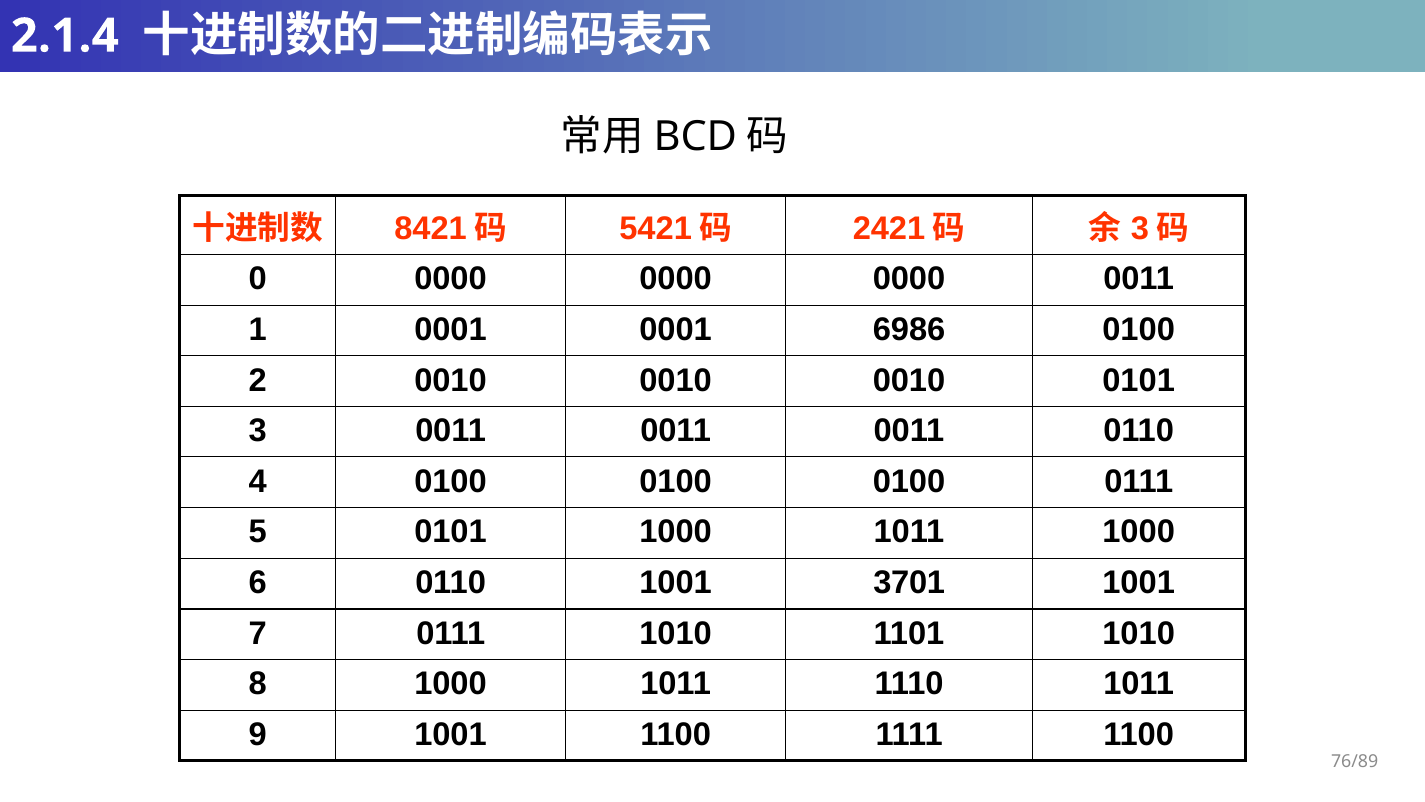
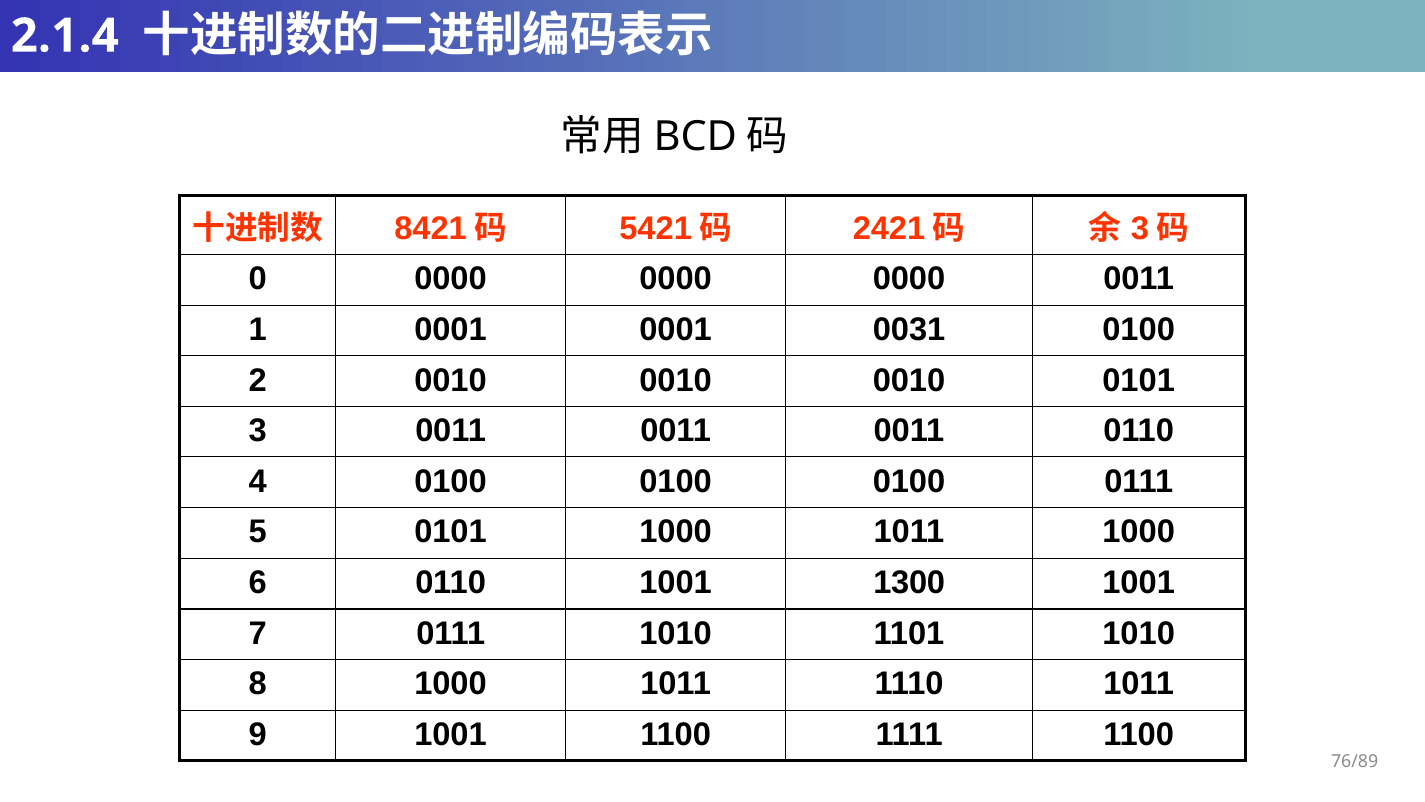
6986: 6986 -> 0031 (909, 330)
3701: 3701 -> 1300 (909, 583)
